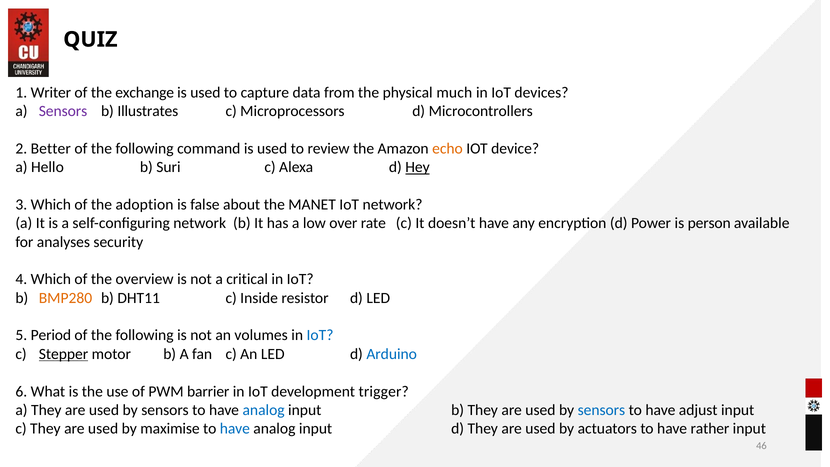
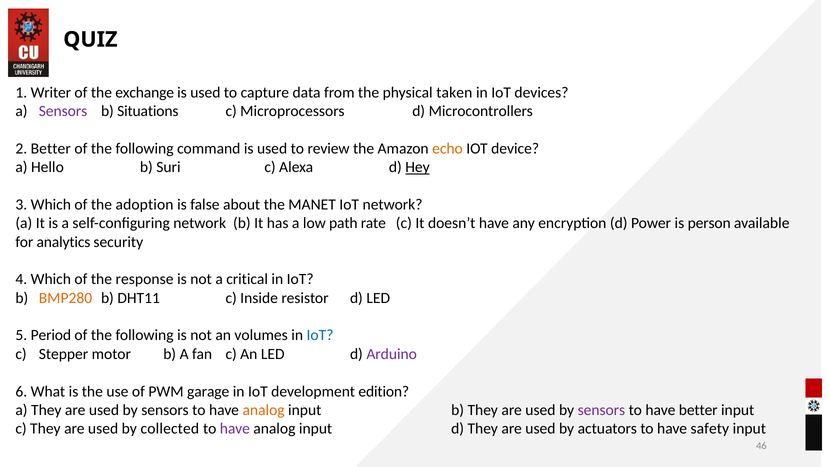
much: much -> taken (454, 92)
Illustrates: Illustrates -> Situations (148, 111)
over: over -> path (343, 223)
analyses: analyses -> analytics (63, 242)
overview: overview -> response (145, 279)
Stepper underline: present -> none (63, 354)
Arduino colour: blue -> purple (392, 354)
barrier: barrier -> garage (208, 391)
trigger: trigger -> edition (384, 391)
analog colour: blue -> orange (264, 410)
sensors colour: blue -> purple (601, 410)
have adjust: adjust -> better (698, 410)
maximise: maximise -> collected (170, 429)
have colour: blue -> purple (235, 429)
rather: rather -> safety (710, 429)
